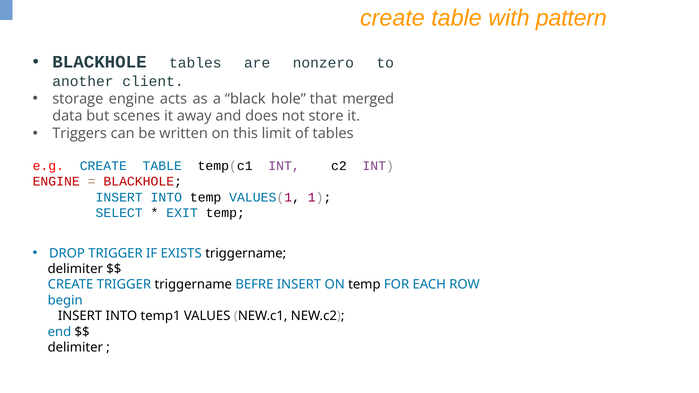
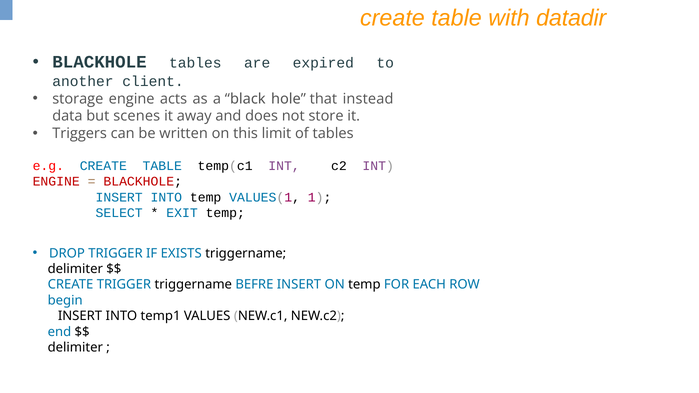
pattern: pattern -> datadir (571, 18)
nonzero: nonzero -> expired (323, 63)
merged: merged -> instead (368, 99)
